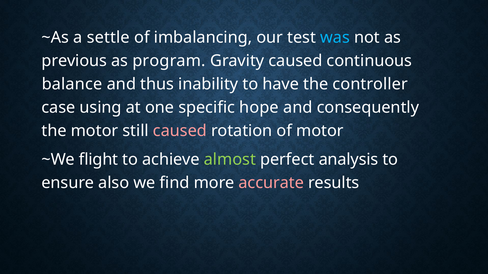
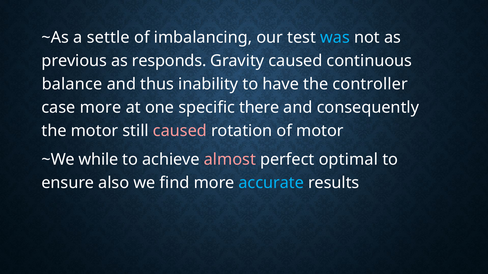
program: program -> responds (169, 61)
case using: using -> more (101, 108)
hope: hope -> there (259, 108)
flight: flight -> while (99, 160)
almost colour: light green -> pink (230, 160)
analysis: analysis -> optimal (348, 160)
accurate colour: pink -> light blue (271, 183)
